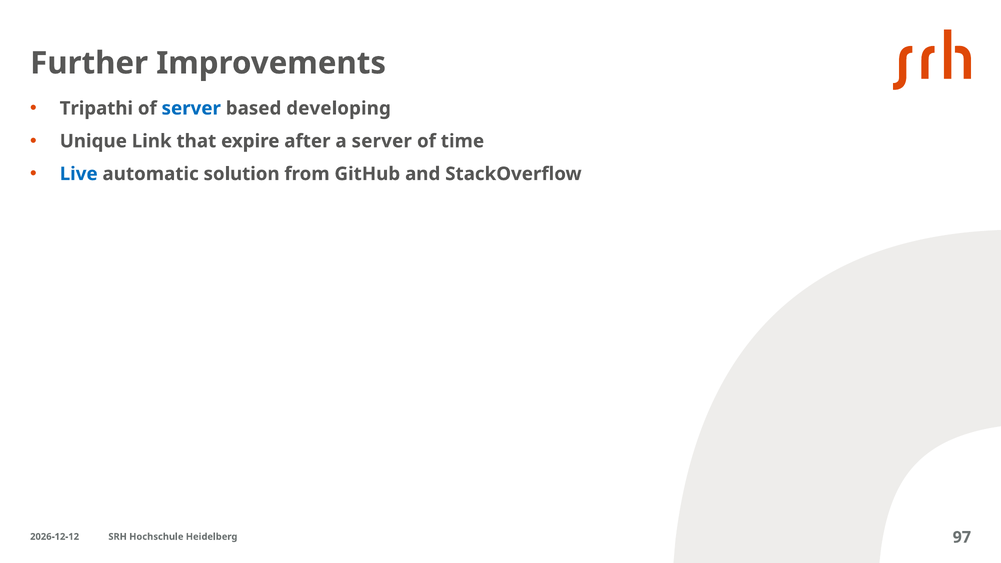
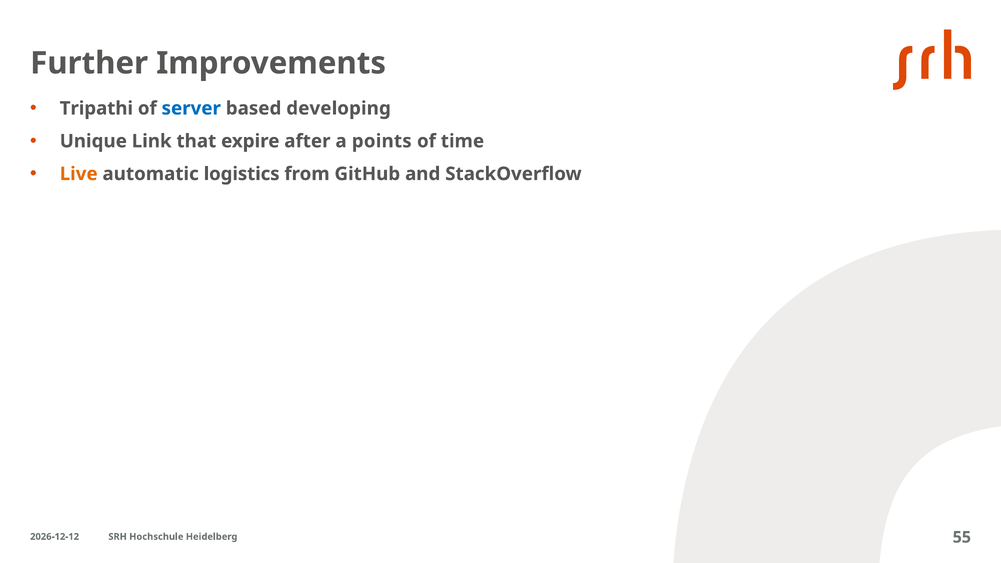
a server: server -> points (382, 141)
Live colour: blue -> orange (79, 174)
solution: solution -> logistics (242, 174)
97: 97 -> 55 (962, 537)
